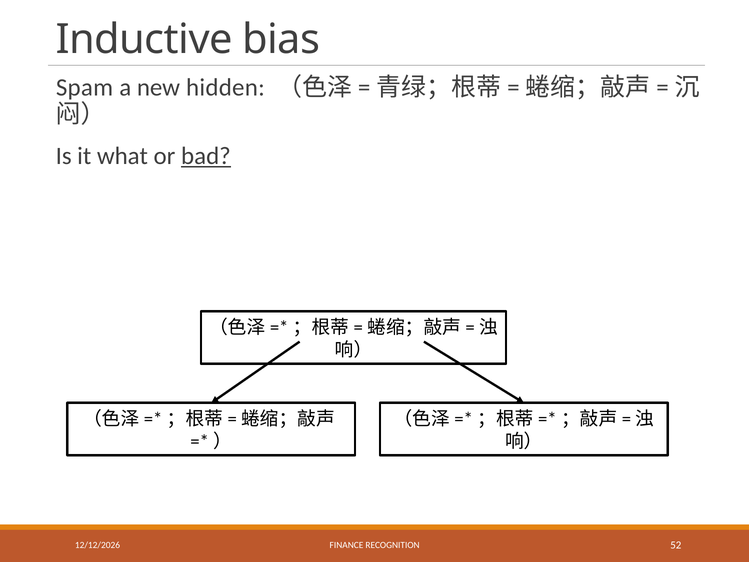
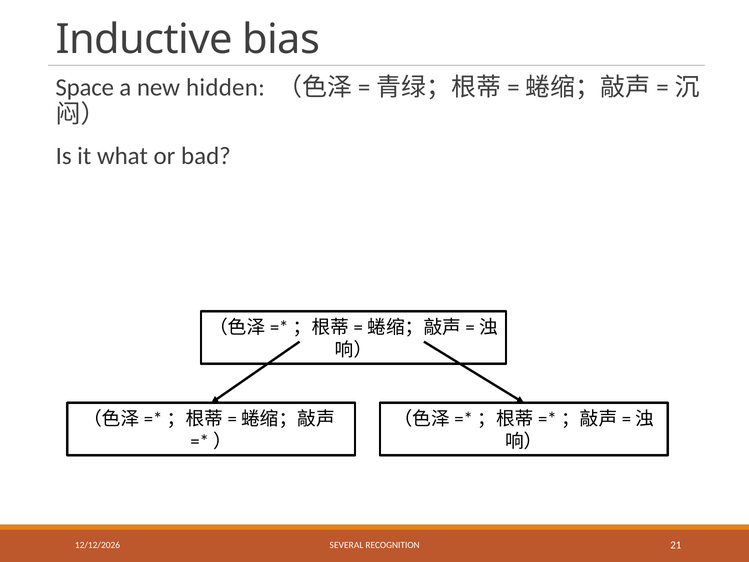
Spam: Spam -> Space (85, 87)
bad underline: present -> none (206, 156)
FINANCE: FINANCE -> SEVERAL (346, 545)
52: 52 -> 21 (676, 545)
